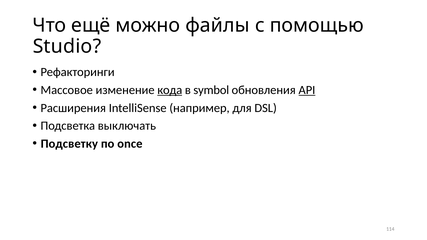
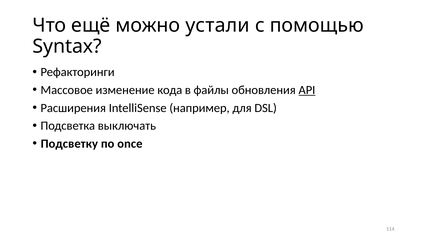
файлы: файлы -> устали (218, 25)
Studio: Studio -> Syntax (67, 46)
кода underline: present -> none (170, 90)
symbol: symbol -> файлы (211, 90)
